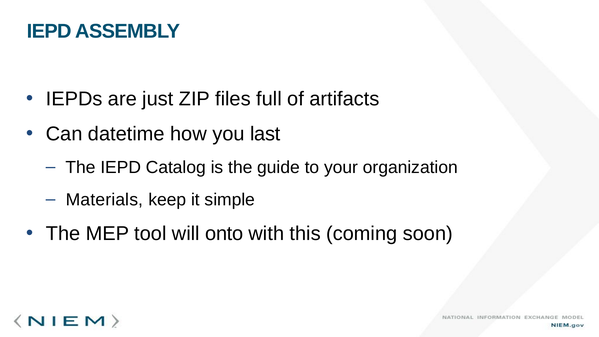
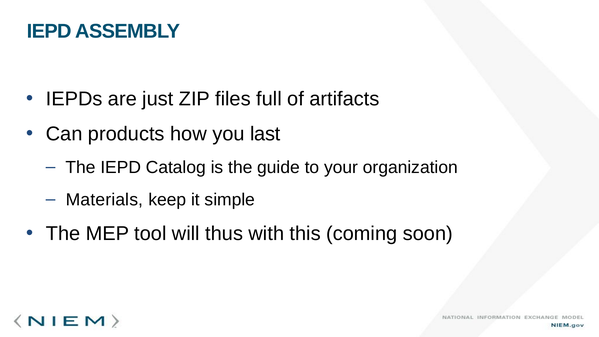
datetime: datetime -> products (126, 134)
onto: onto -> thus (224, 234)
